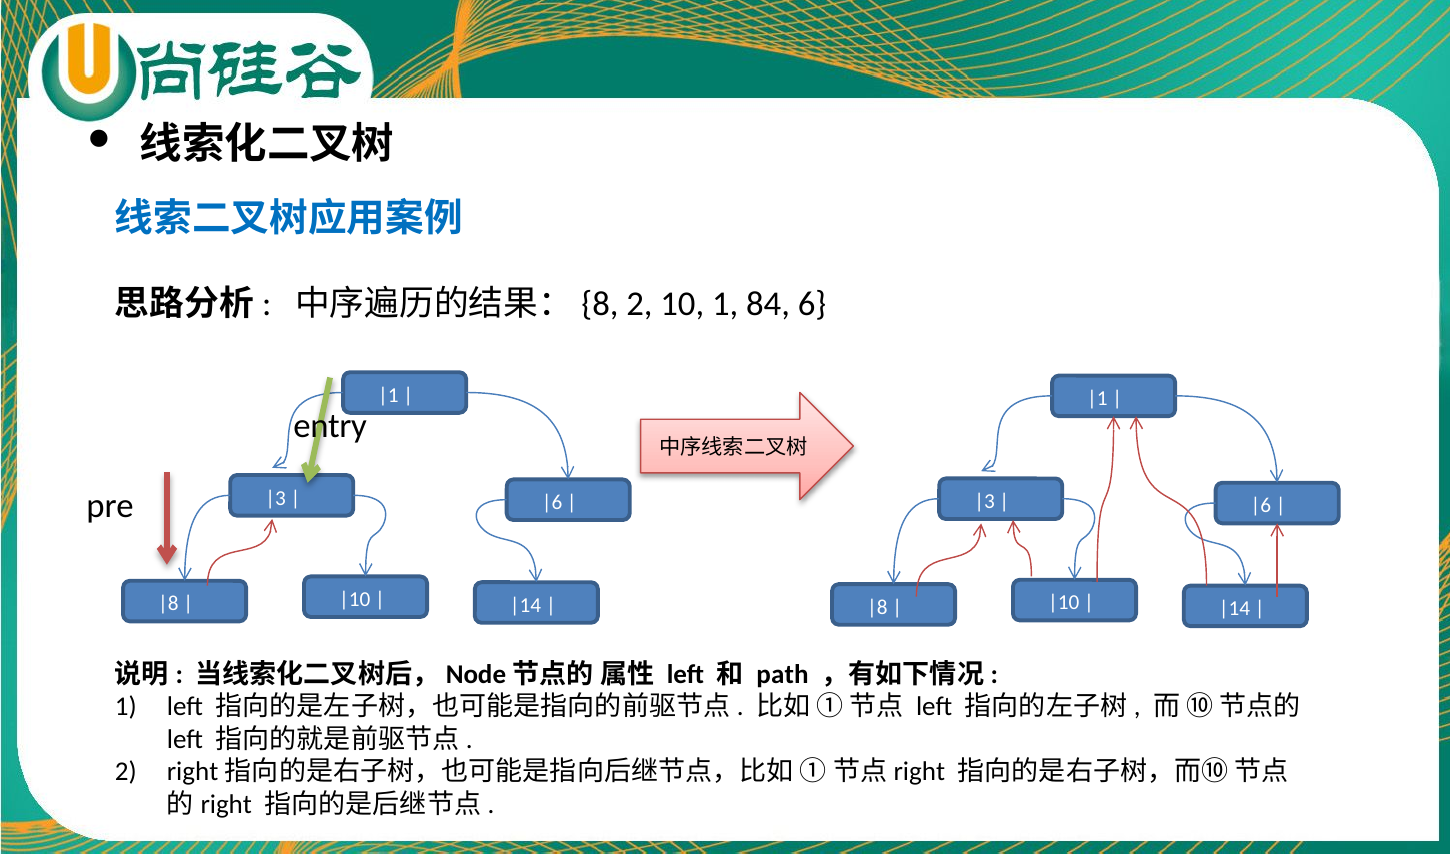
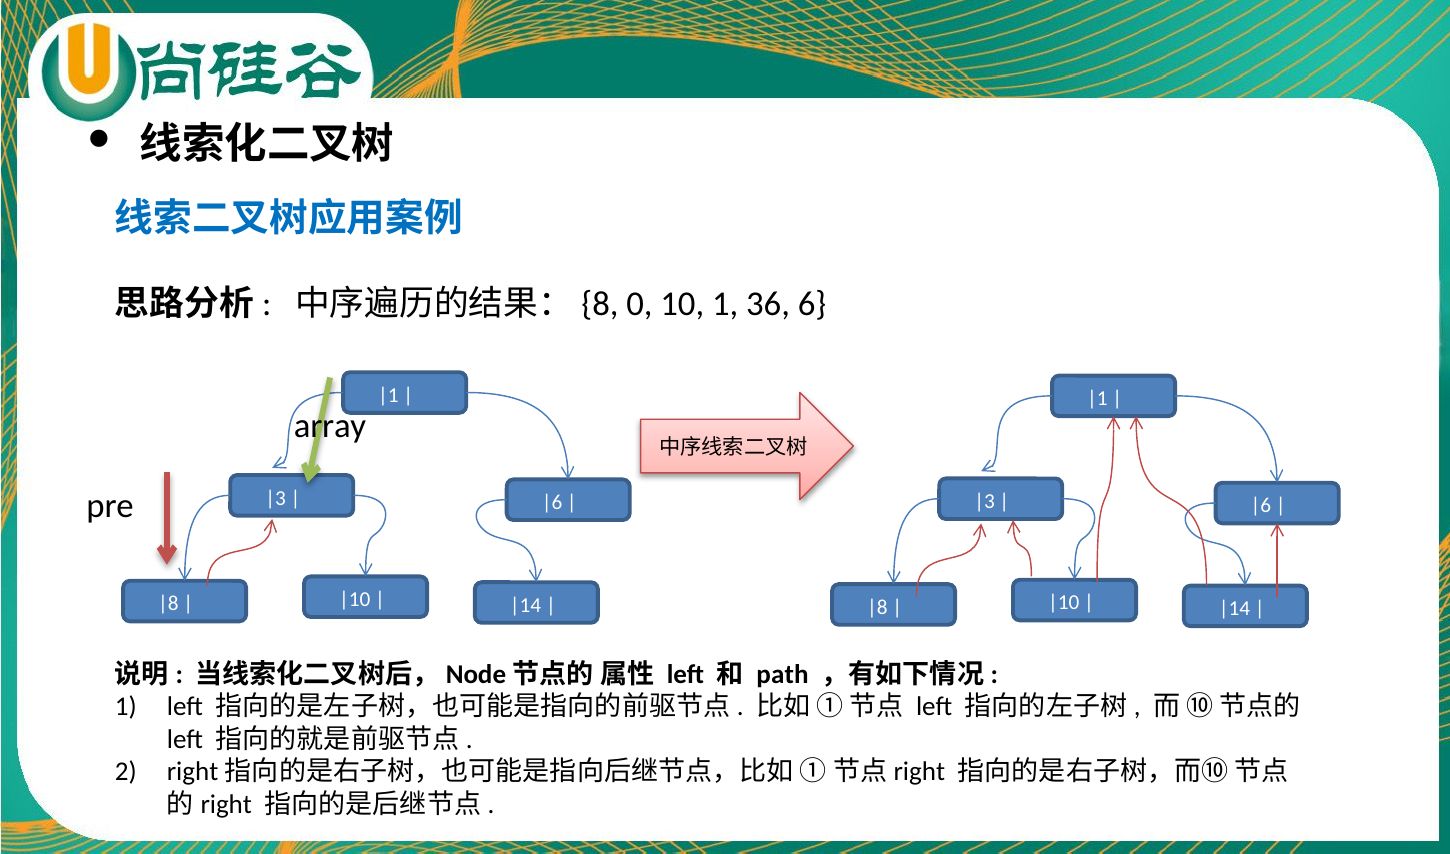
2: 2 -> 0 (639, 304)
84: 84 -> 36 (768, 304)
entry: entry -> array (330, 425)
